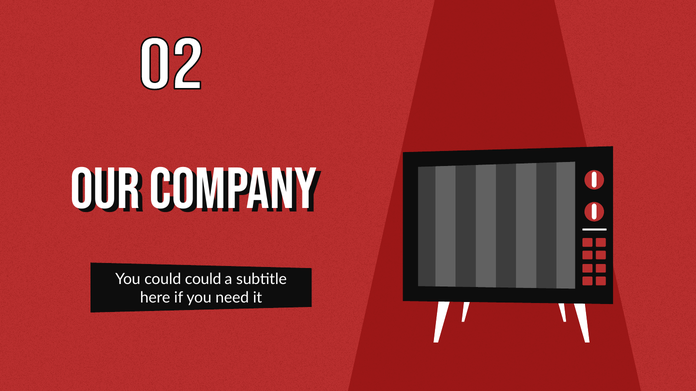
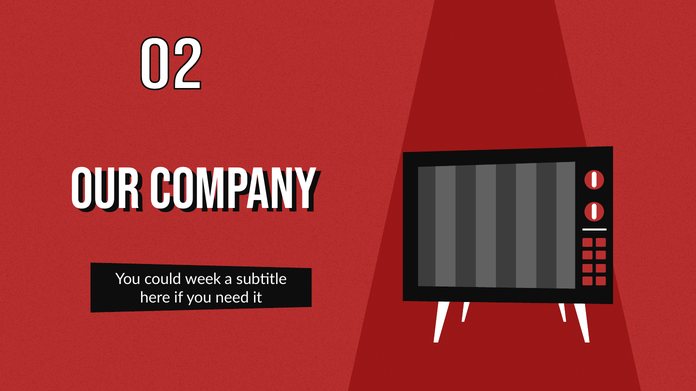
could could: could -> week (203, 280)
